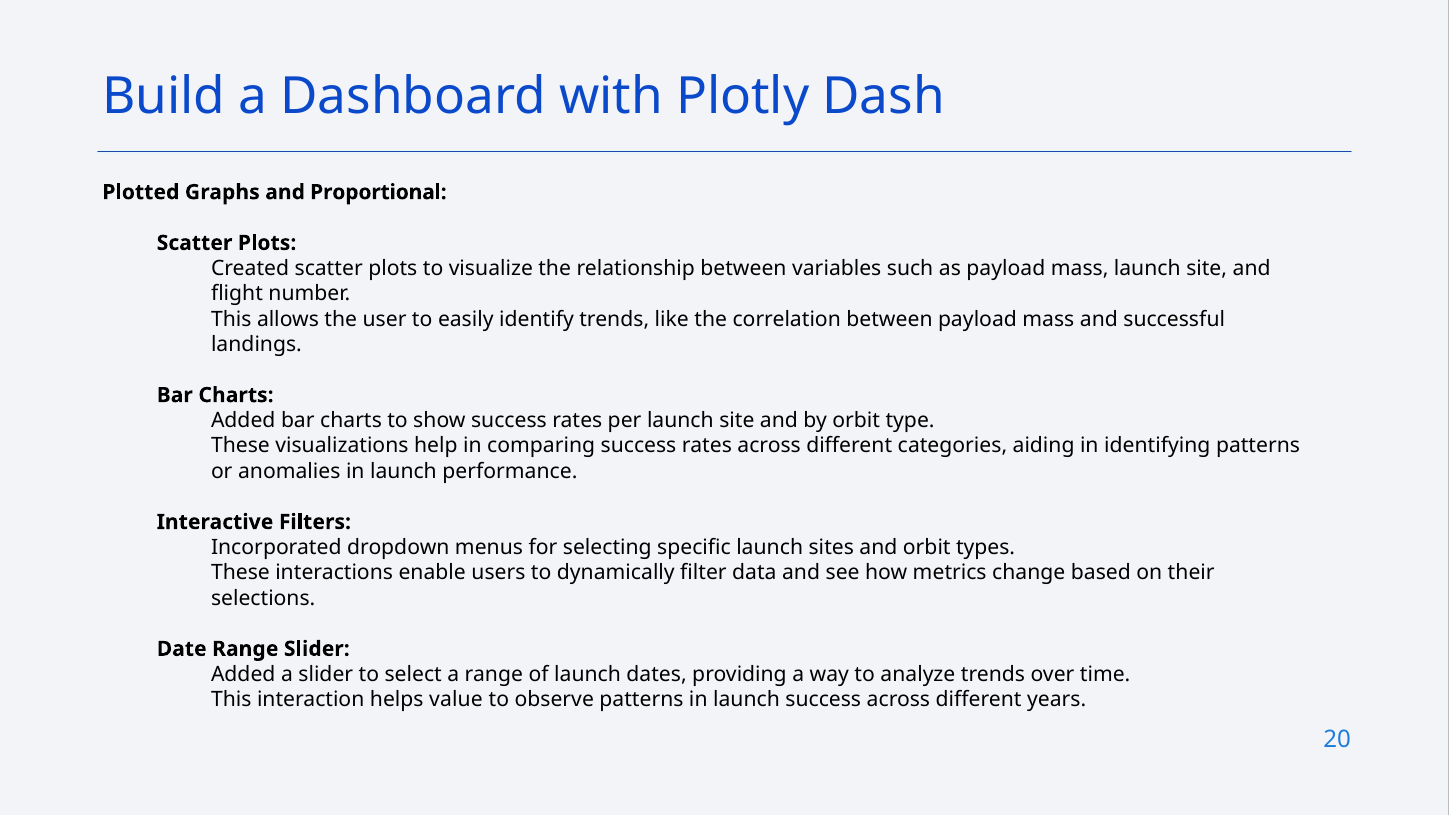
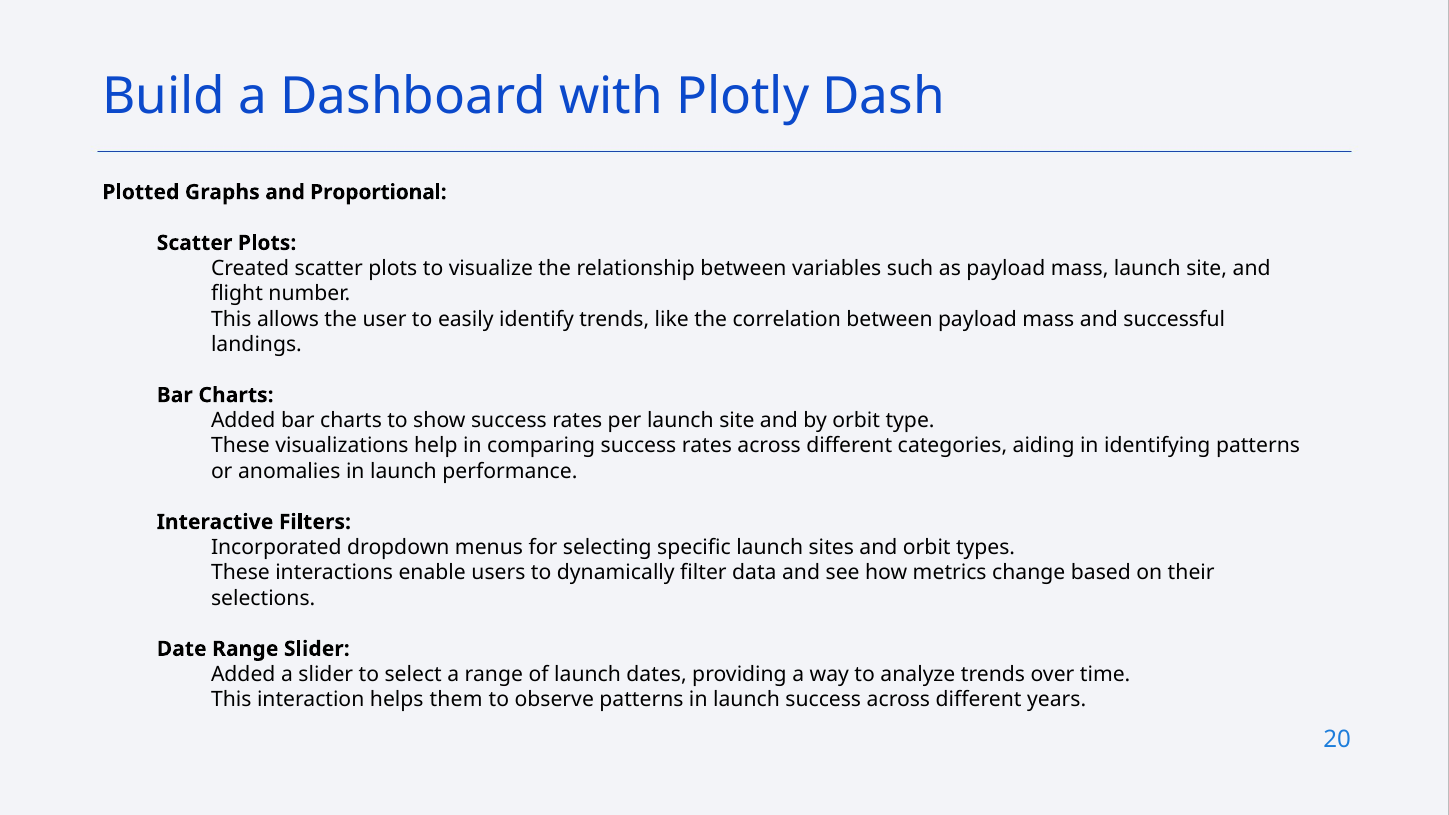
value: value -> them (456, 700)
